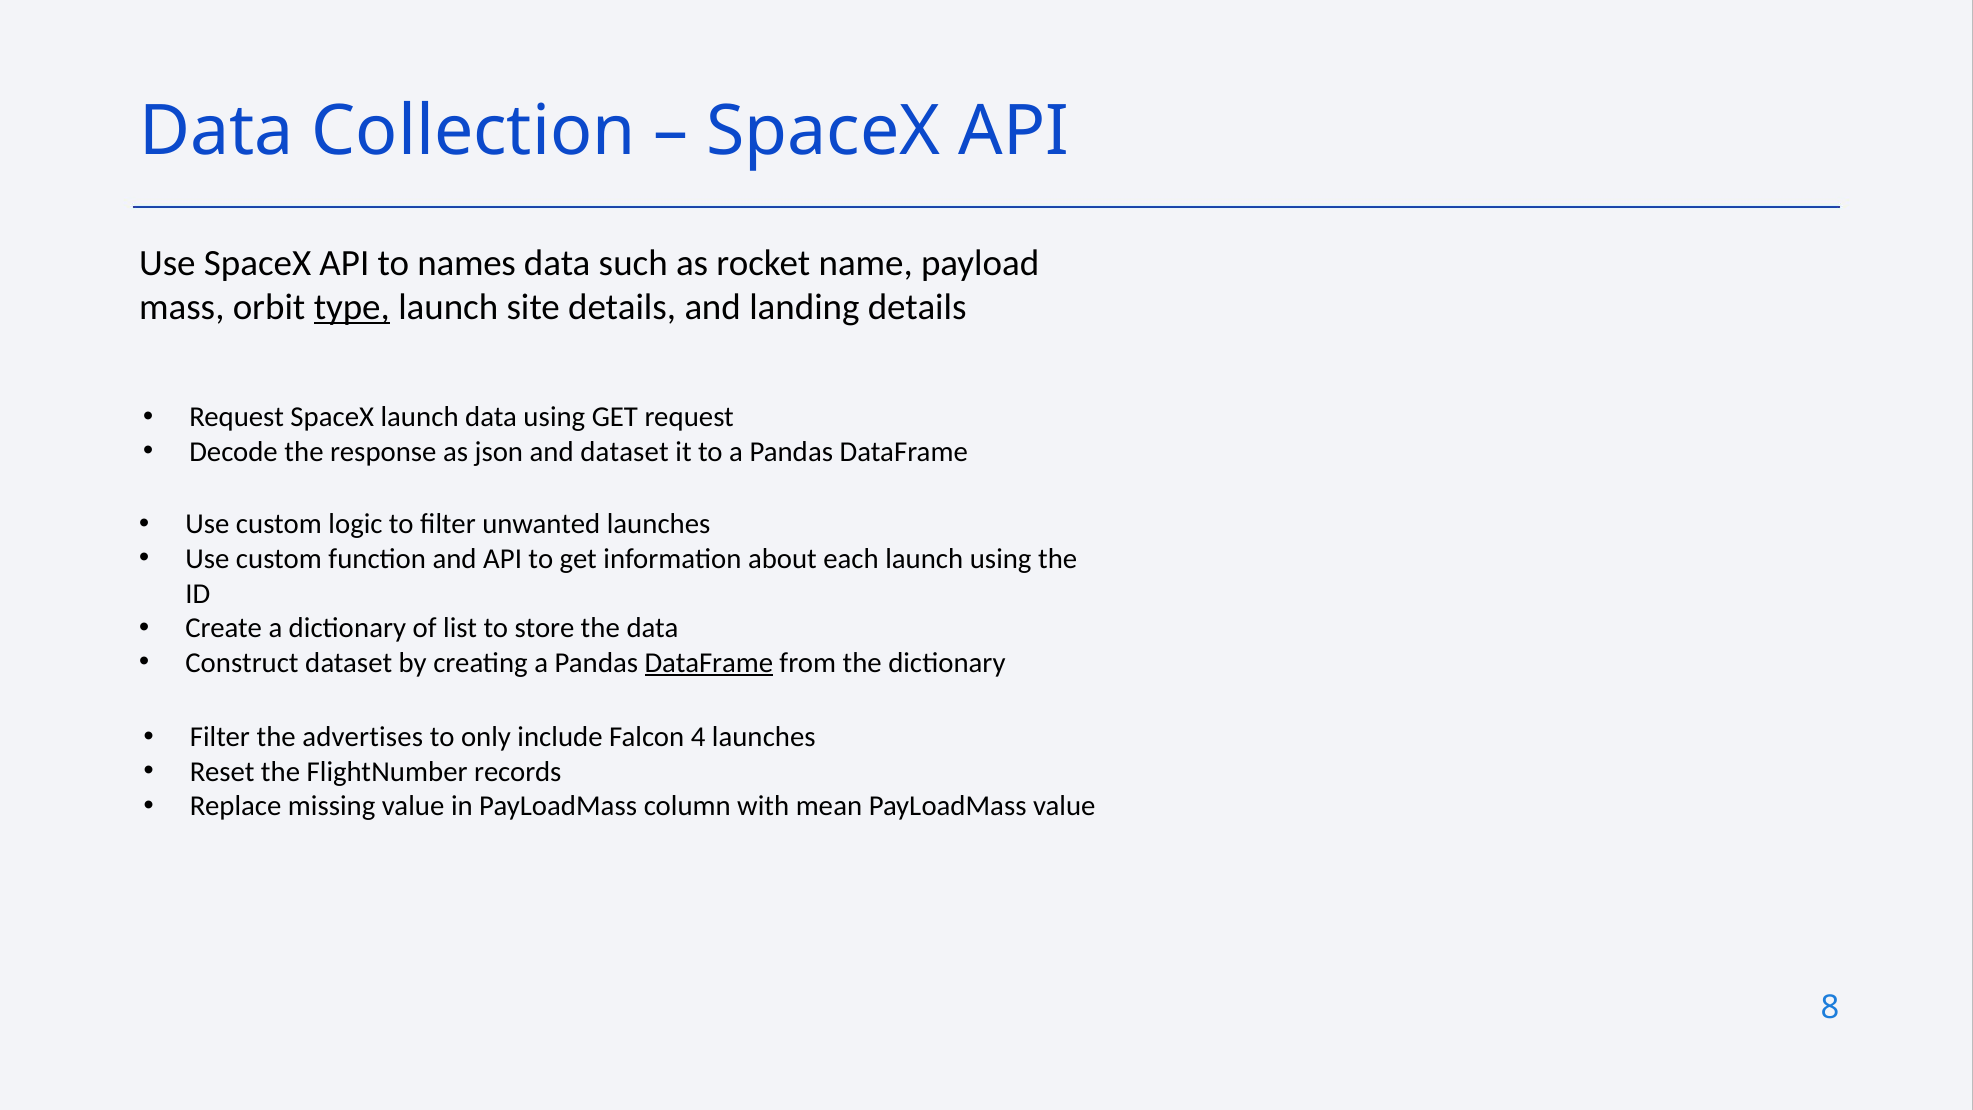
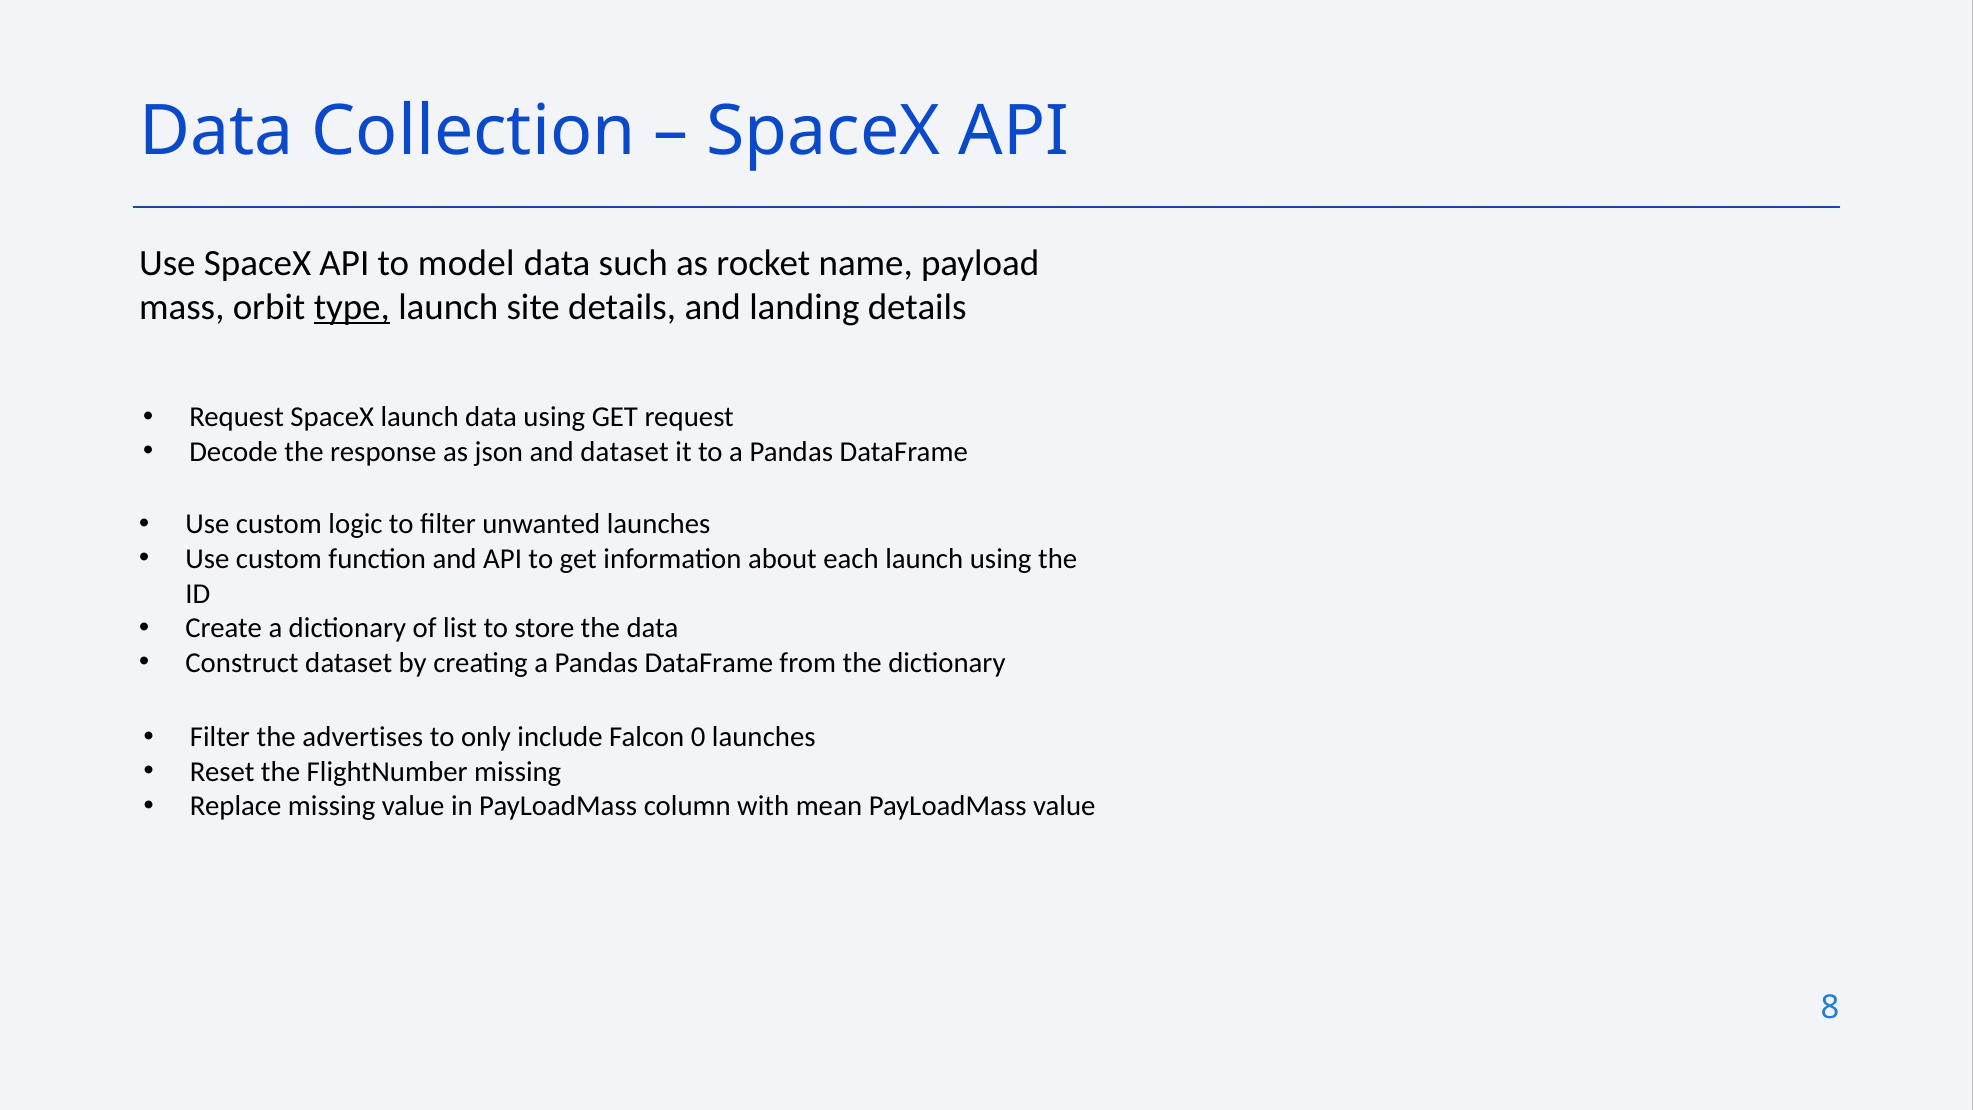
names: names -> model (466, 263)
DataFrame underline: present -> none (709, 663)
4: 4 -> 0 (698, 737)
FlightNumber records: records -> missing (518, 772)
